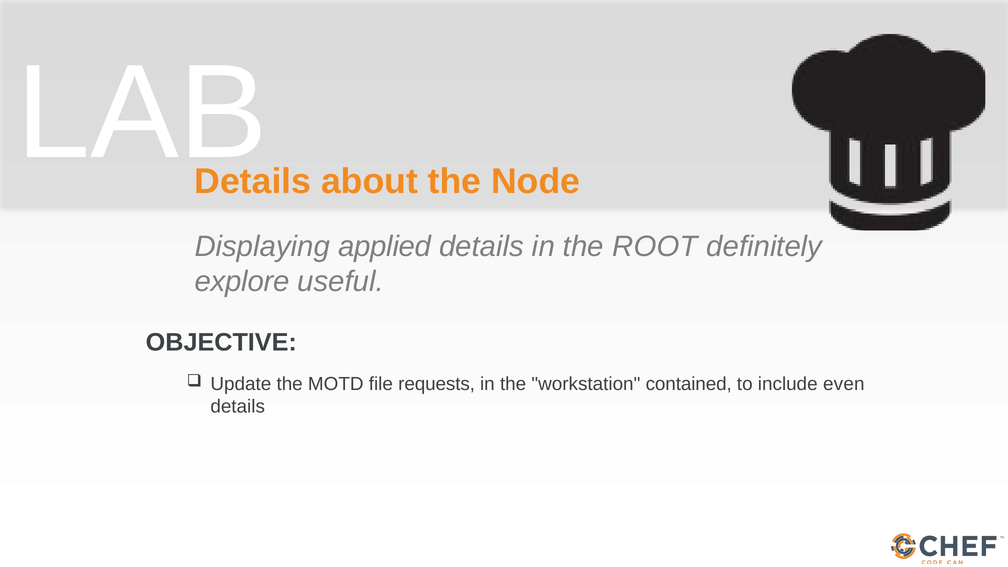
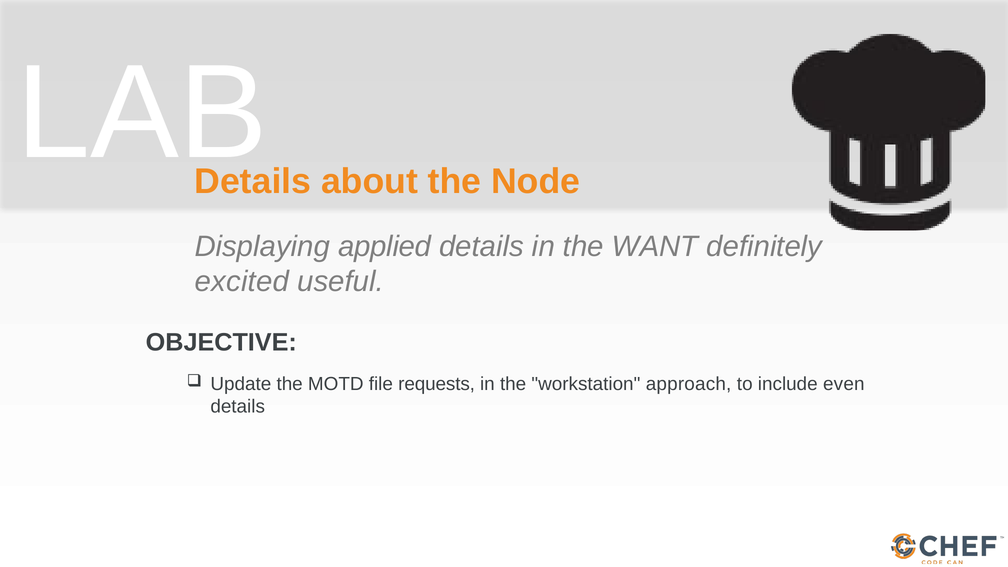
ROOT: ROOT -> WANT (655, 246)
explore: explore -> excited (242, 282)
contained: contained -> approach (689, 384)
